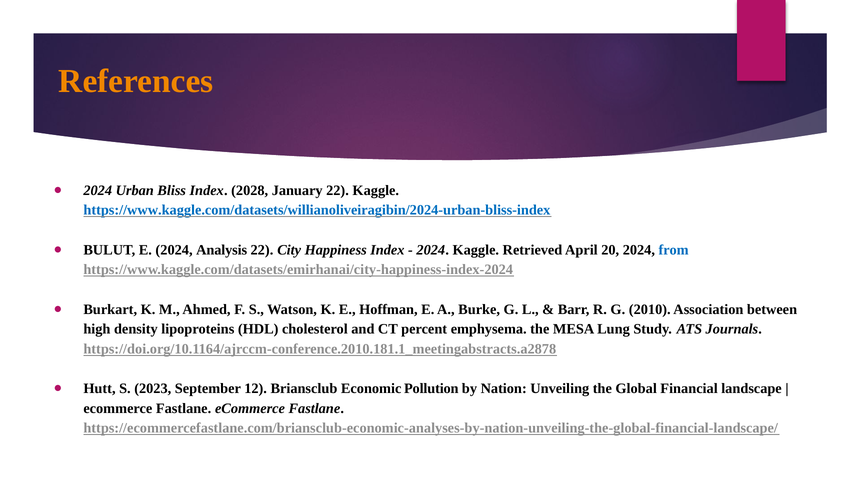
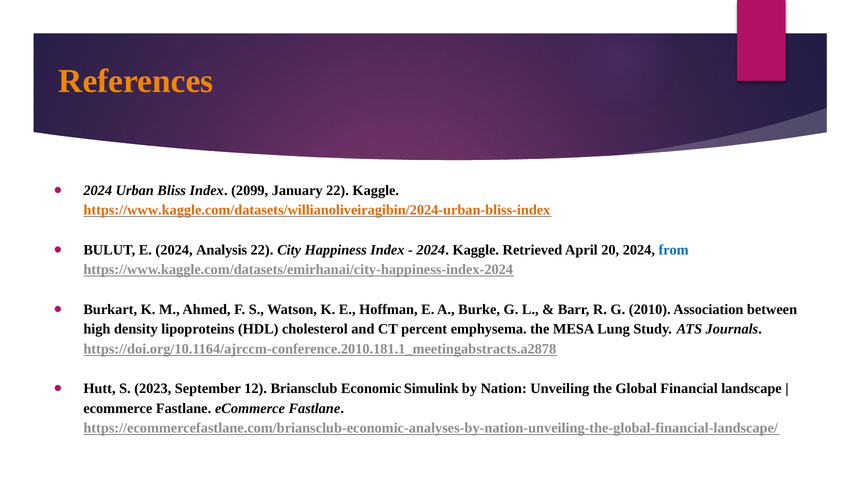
2028: 2028 -> 2099 (250, 190)
https://www.kaggle.com/datasets/willianoliveiragibin/2024-urban-bliss-index colour: blue -> orange (317, 210)
Pollution: Pollution -> Simulink (431, 388)
